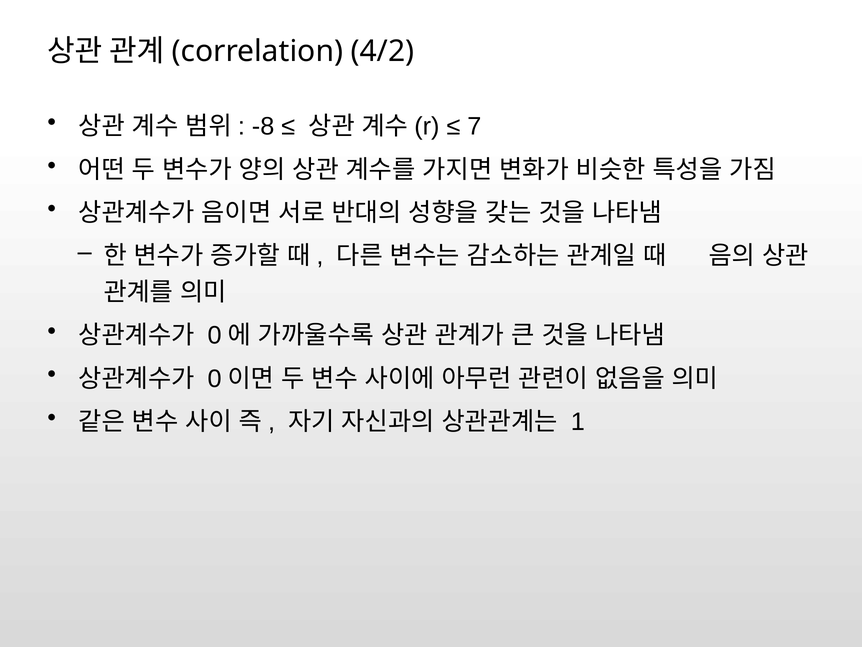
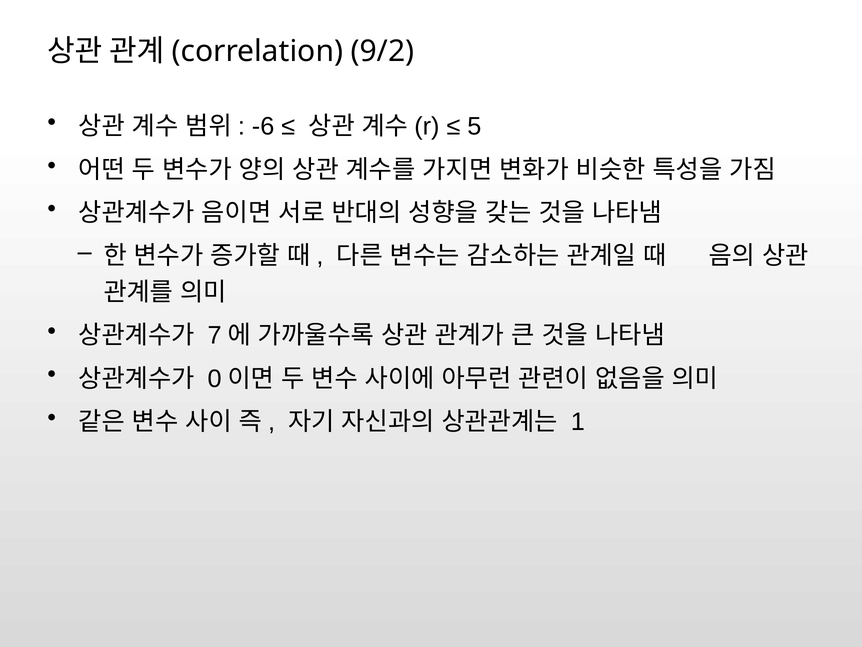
4/2: 4/2 -> 9/2 (383, 51)
-8: -8 -> -6 (263, 127)
7: 7 -> 5 (474, 127)
0: 0 -> 7 (215, 335)
